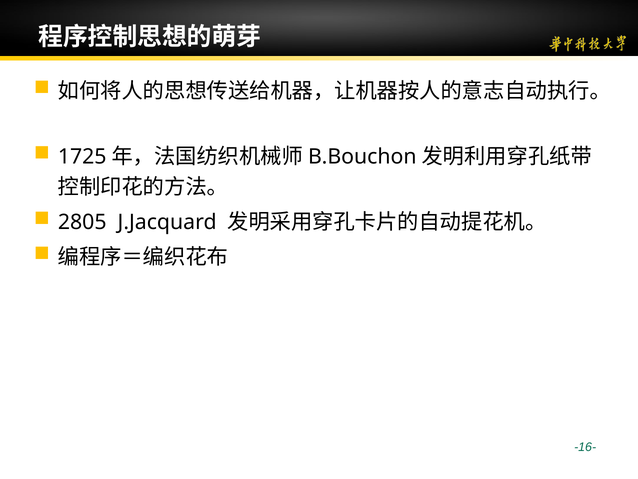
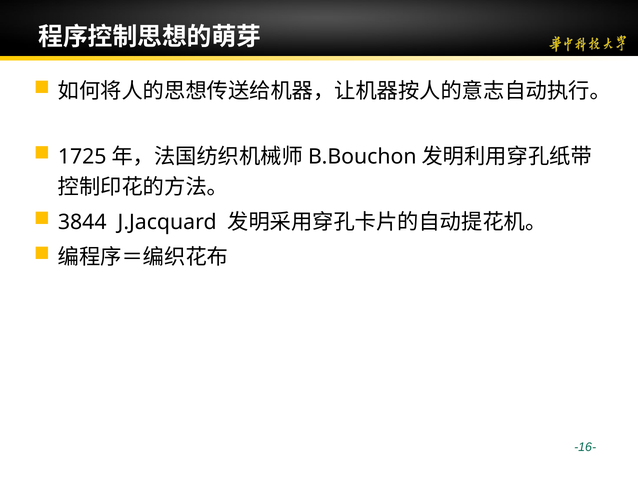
2805: 2805 -> 3844 (82, 222)
